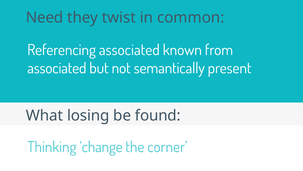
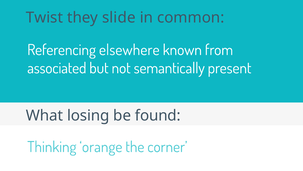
Need: Need -> Twist (44, 18)
twist: twist -> slide (119, 18)
Referencing associated: associated -> elsewhere (129, 50)
change: change -> orange (101, 147)
